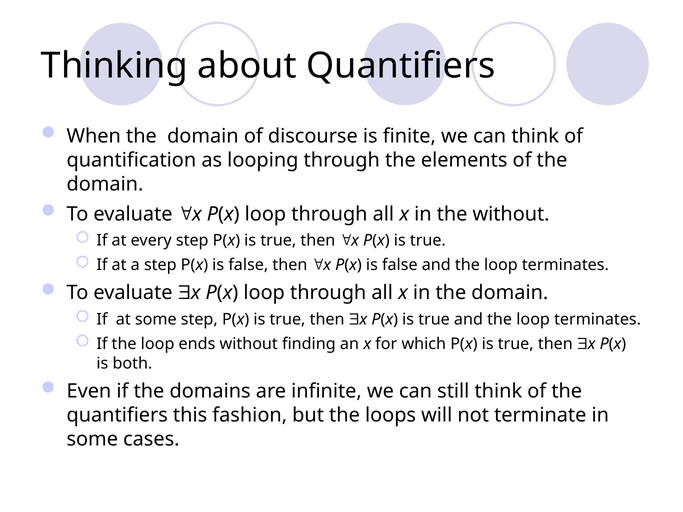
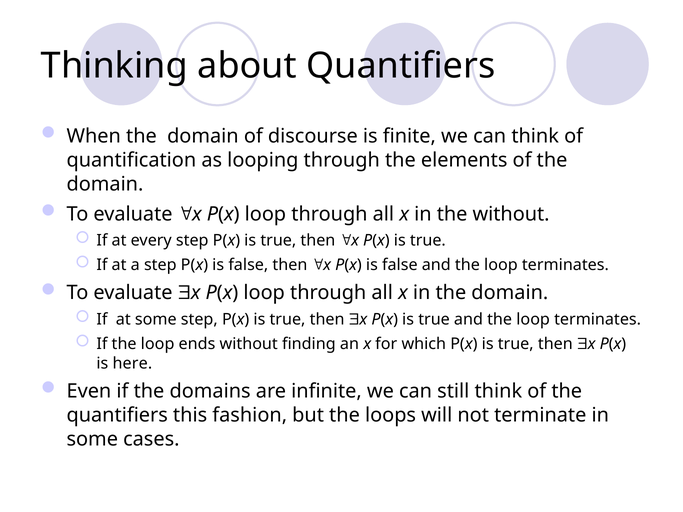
both: both -> here (132, 363)
